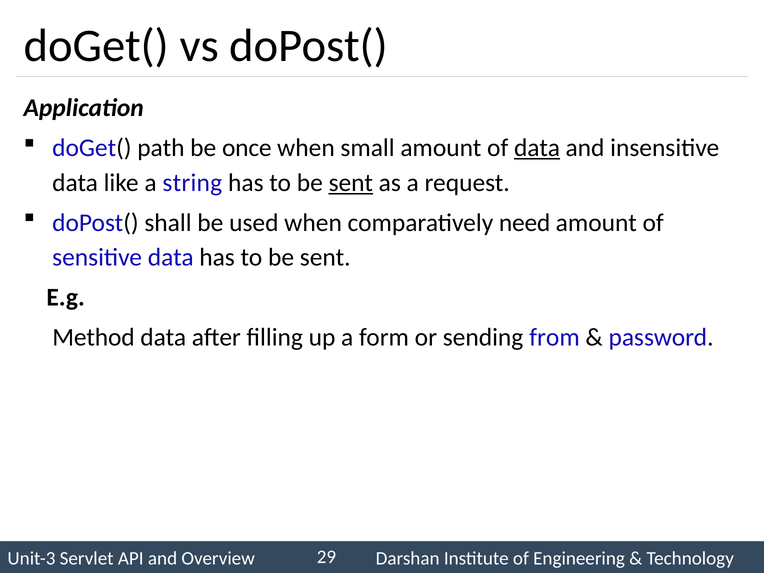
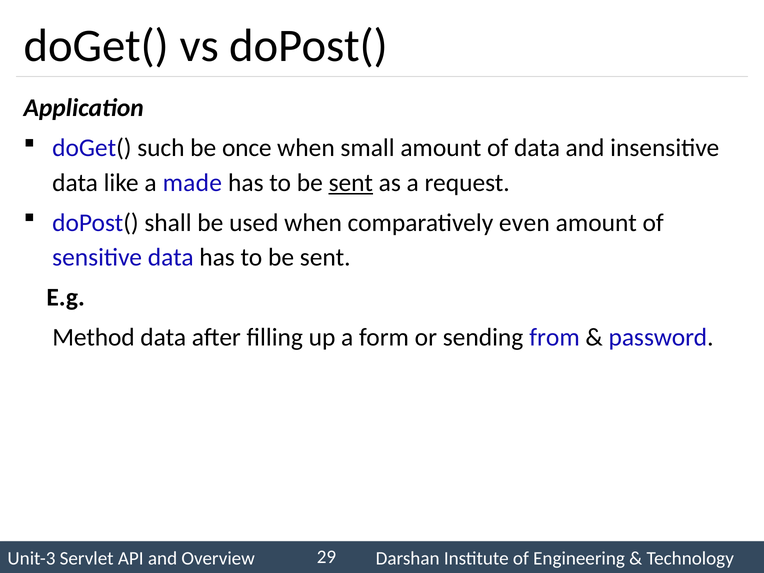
path: path -> such (161, 148)
data underline: present -> none (537, 148)
string: string -> made (192, 183)
need: need -> even (524, 223)
